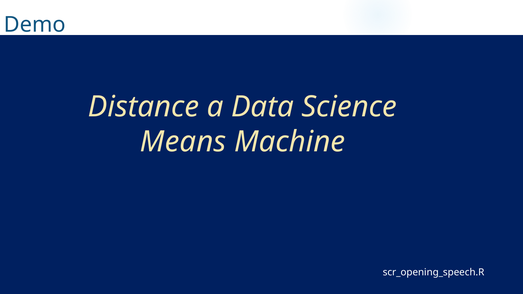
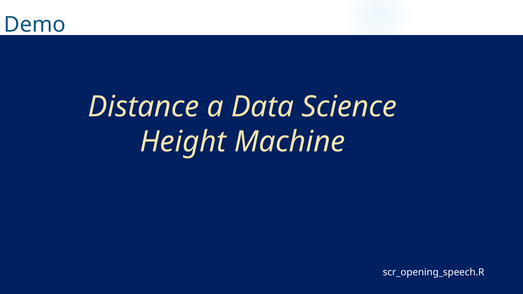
Means: Means -> Height (183, 142)
